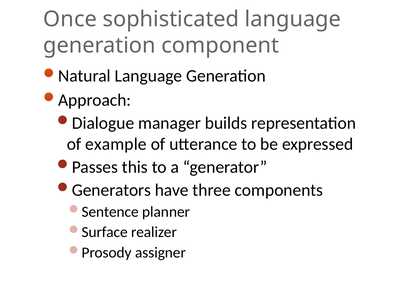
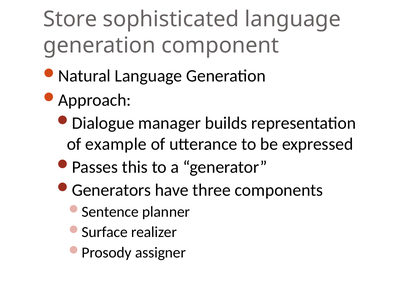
Once: Once -> Store (70, 19)
